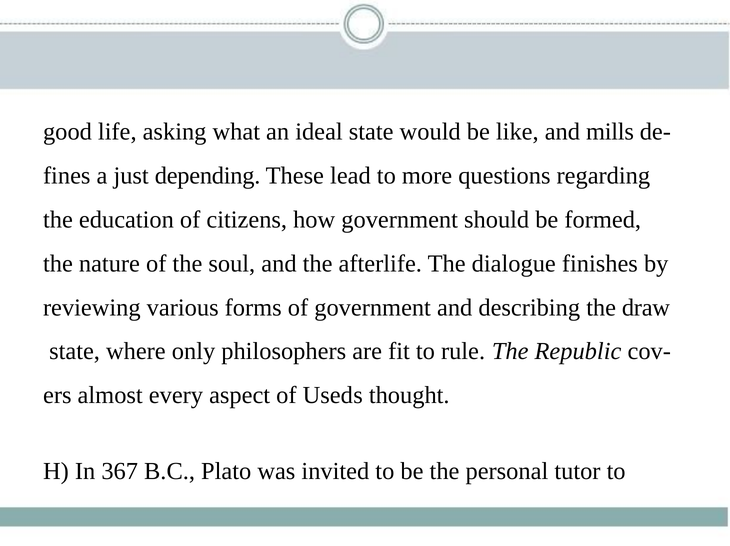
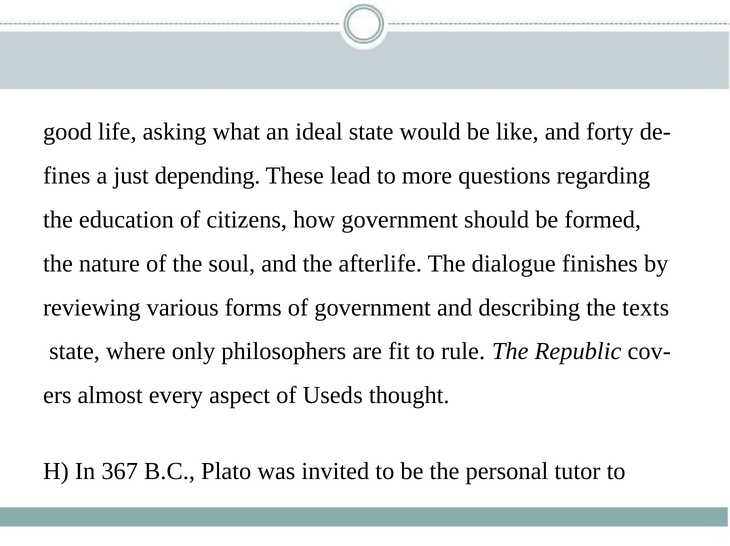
mills: mills -> forty (610, 132)
draw: draw -> texts (646, 307)
